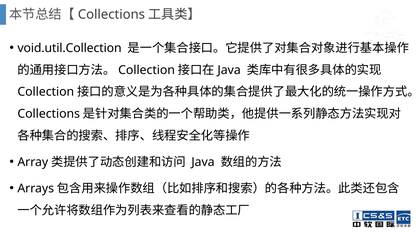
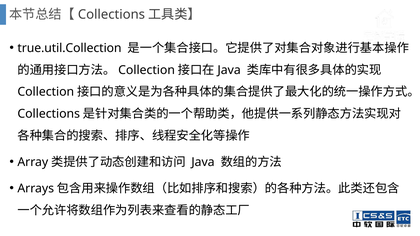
void.util.Collection: void.util.Collection -> true.util.Collection (70, 48)
